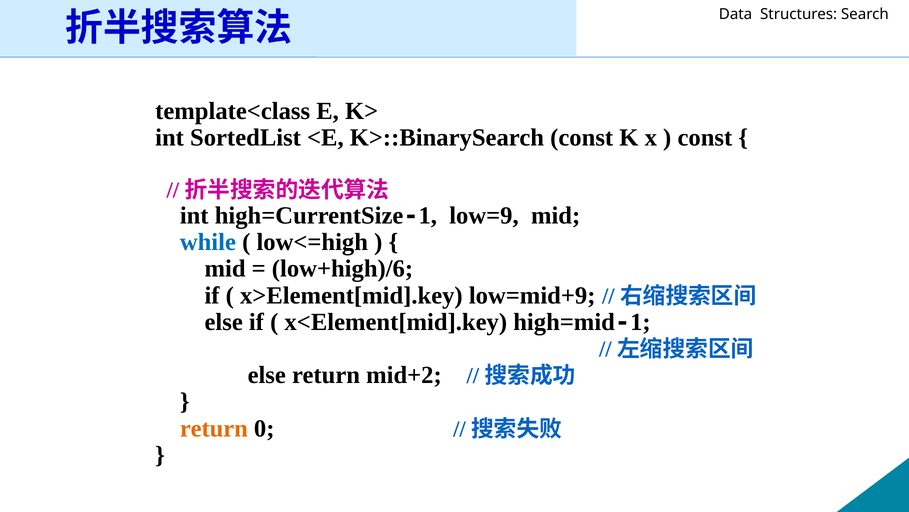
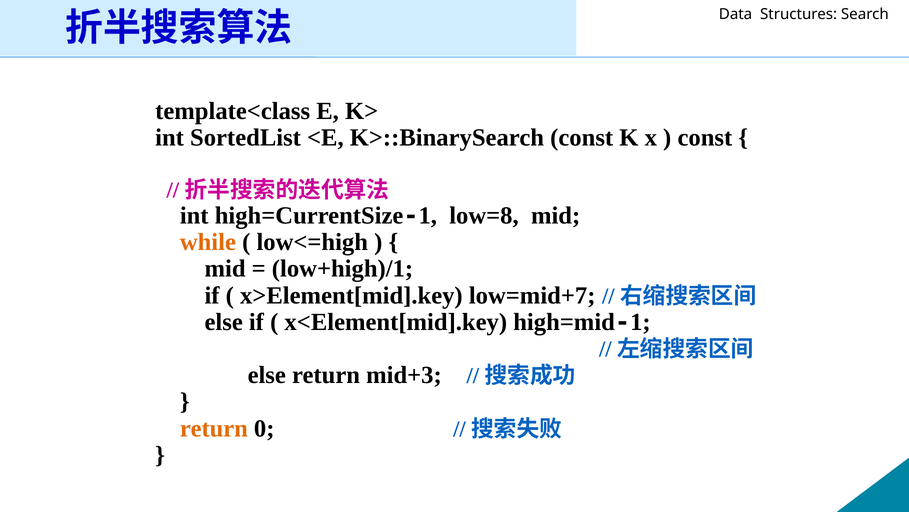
low=9: low=9 -> low=8 (484, 215)
while colour: blue -> orange (208, 242)
low+high)/6: low+high)/6 -> low+high)/1 (342, 268)
low=mid+9: low=mid+9 -> low=mid+7 (532, 295)
mid+2: mid+2 -> mid+3 (404, 375)
